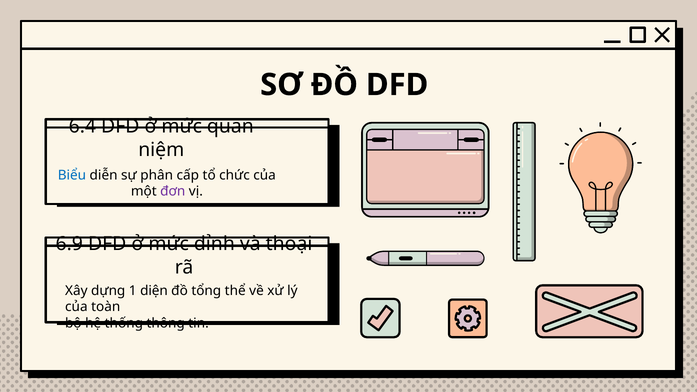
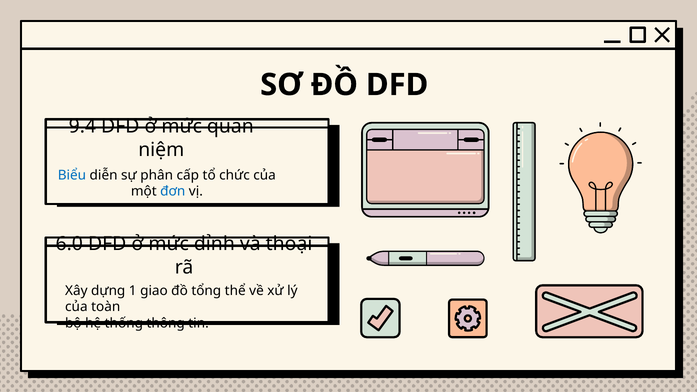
6.4: 6.4 -> 9.4 (82, 126)
đơn colour: purple -> blue (173, 192)
6.9: 6.9 -> 6.0 (69, 244)
diện: diện -> giao (154, 291)
